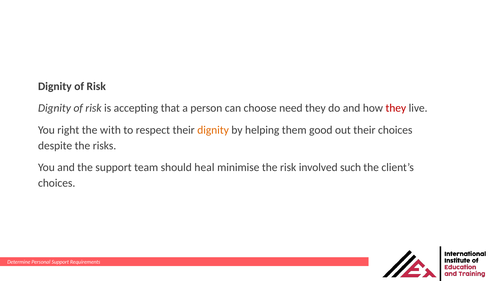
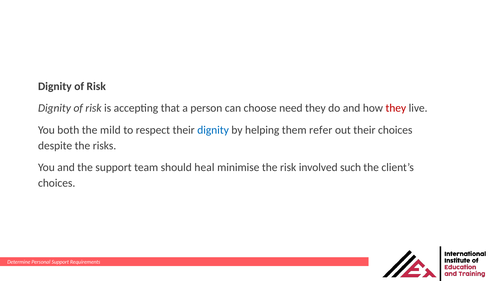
right: right -> both (68, 130)
with: with -> mild (110, 130)
dignity colour: orange -> blue (213, 130)
good: good -> refer (321, 130)
